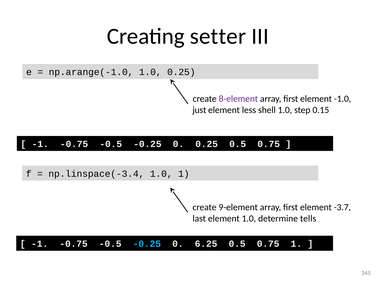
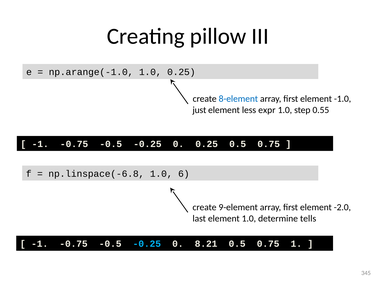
setter: setter -> pillow (218, 36)
8-element colour: purple -> blue (238, 99)
shell: shell -> expr (267, 110)
0.15: 0.15 -> 0.55 (321, 110)
np.linspace(-3.4: np.linspace(-3.4 -> np.linspace(-6.8 (96, 174)
1.0 1: 1 -> 6 (184, 174)
-3.7: -3.7 -> -2.0 (342, 207)
6.25: 6.25 -> 8.21 (206, 244)
